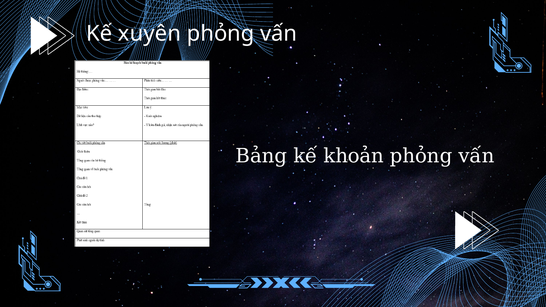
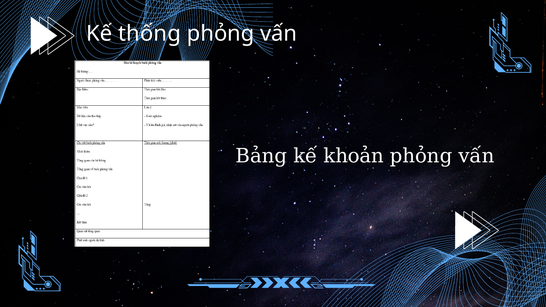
xuyên: xuyên -> thống (149, 34)
